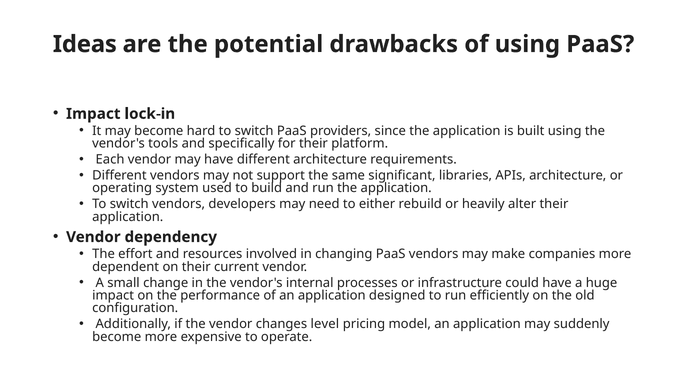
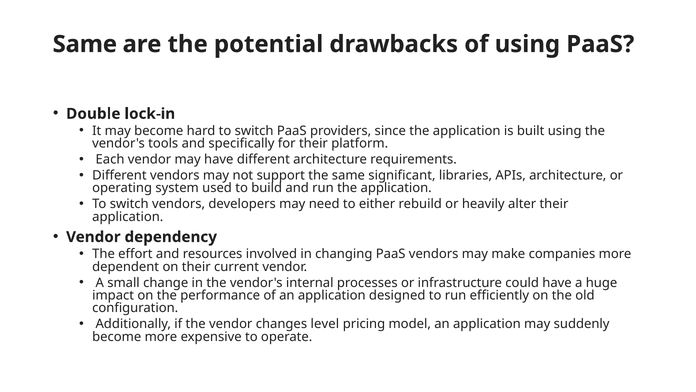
Ideas: Ideas -> Same (85, 44)
Impact: Impact -> Double (93, 114)
